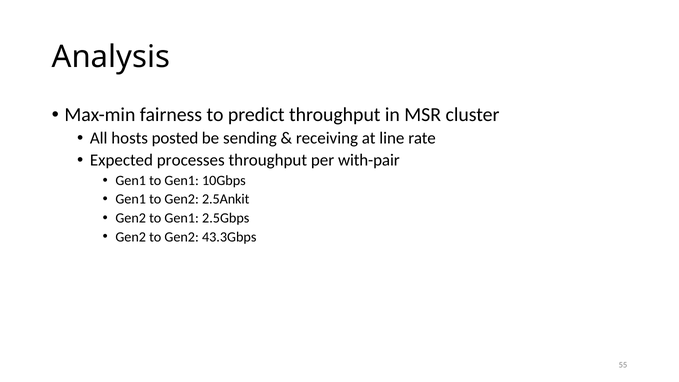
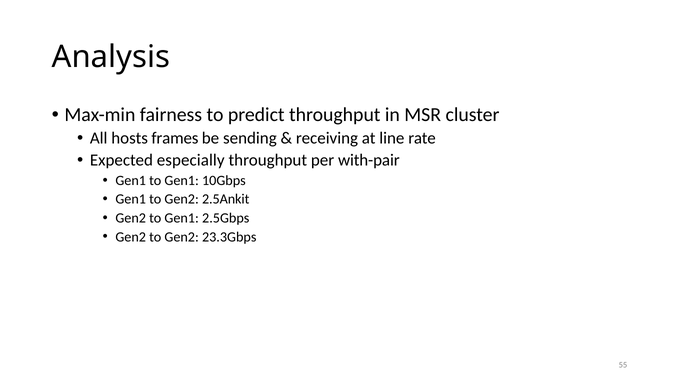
posted: posted -> frames (175, 138)
processes: processes -> especially (191, 160)
43.3Gbps: 43.3Gbps -> 23.3Gbps (229, 237)
